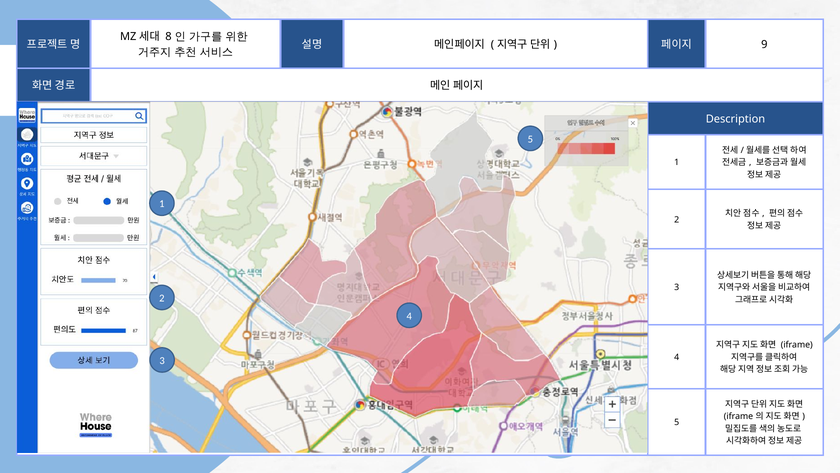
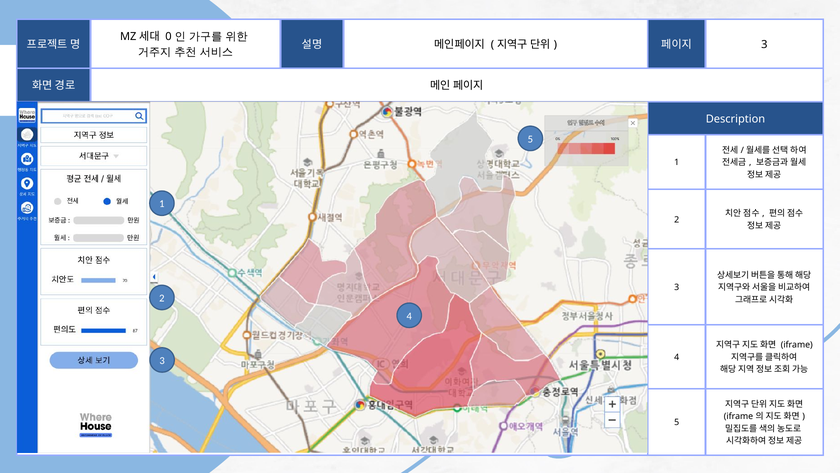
8: 8 -> 0 (169, 37)
9: 9 -> 3 (764, 45)
